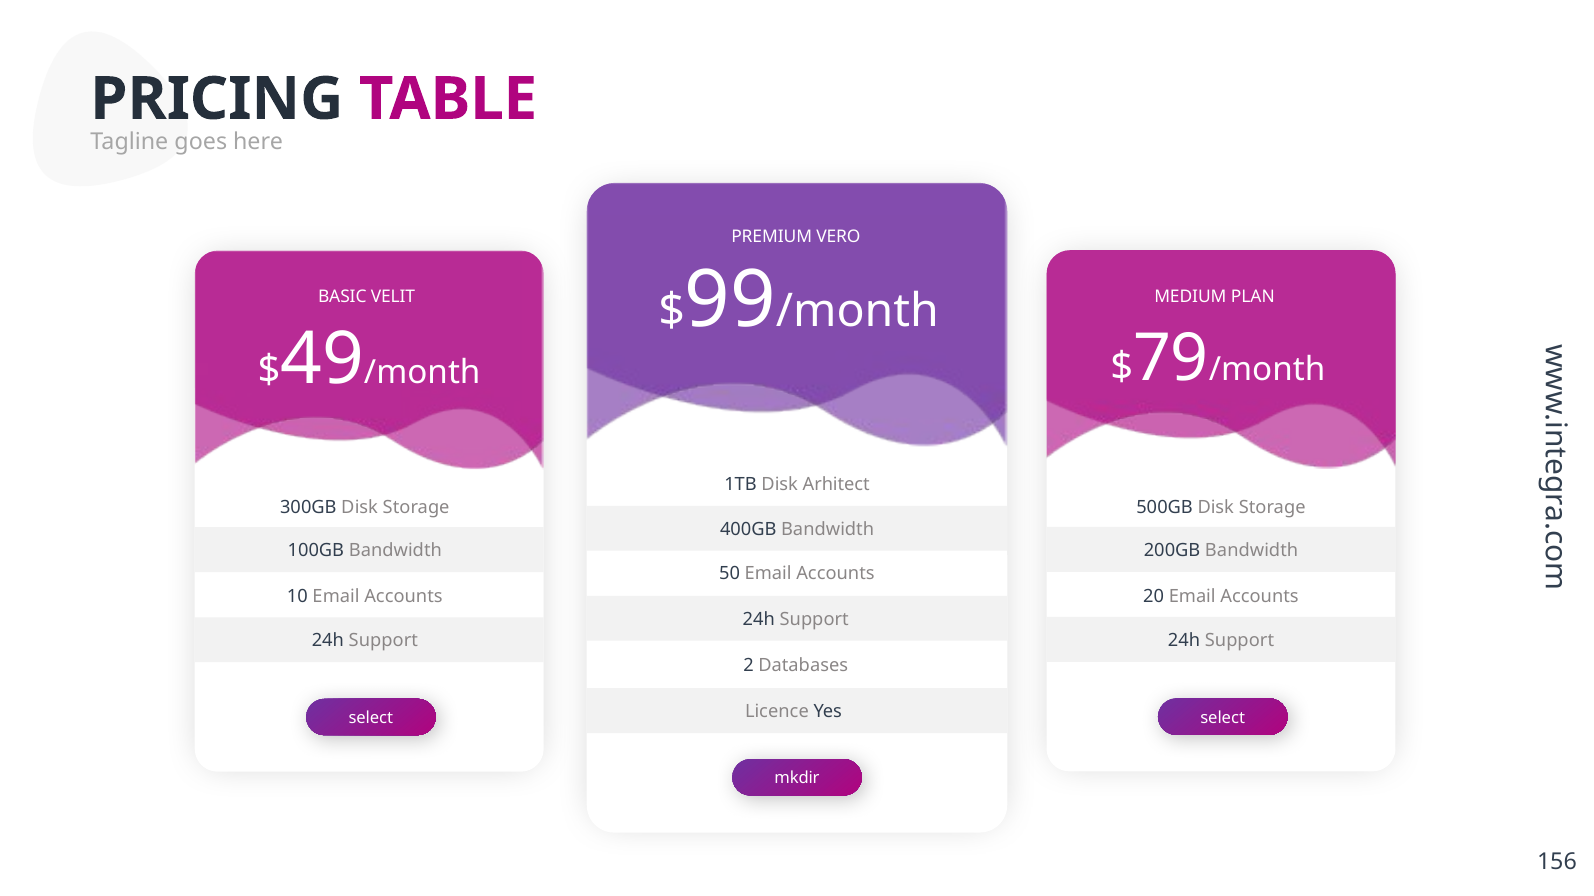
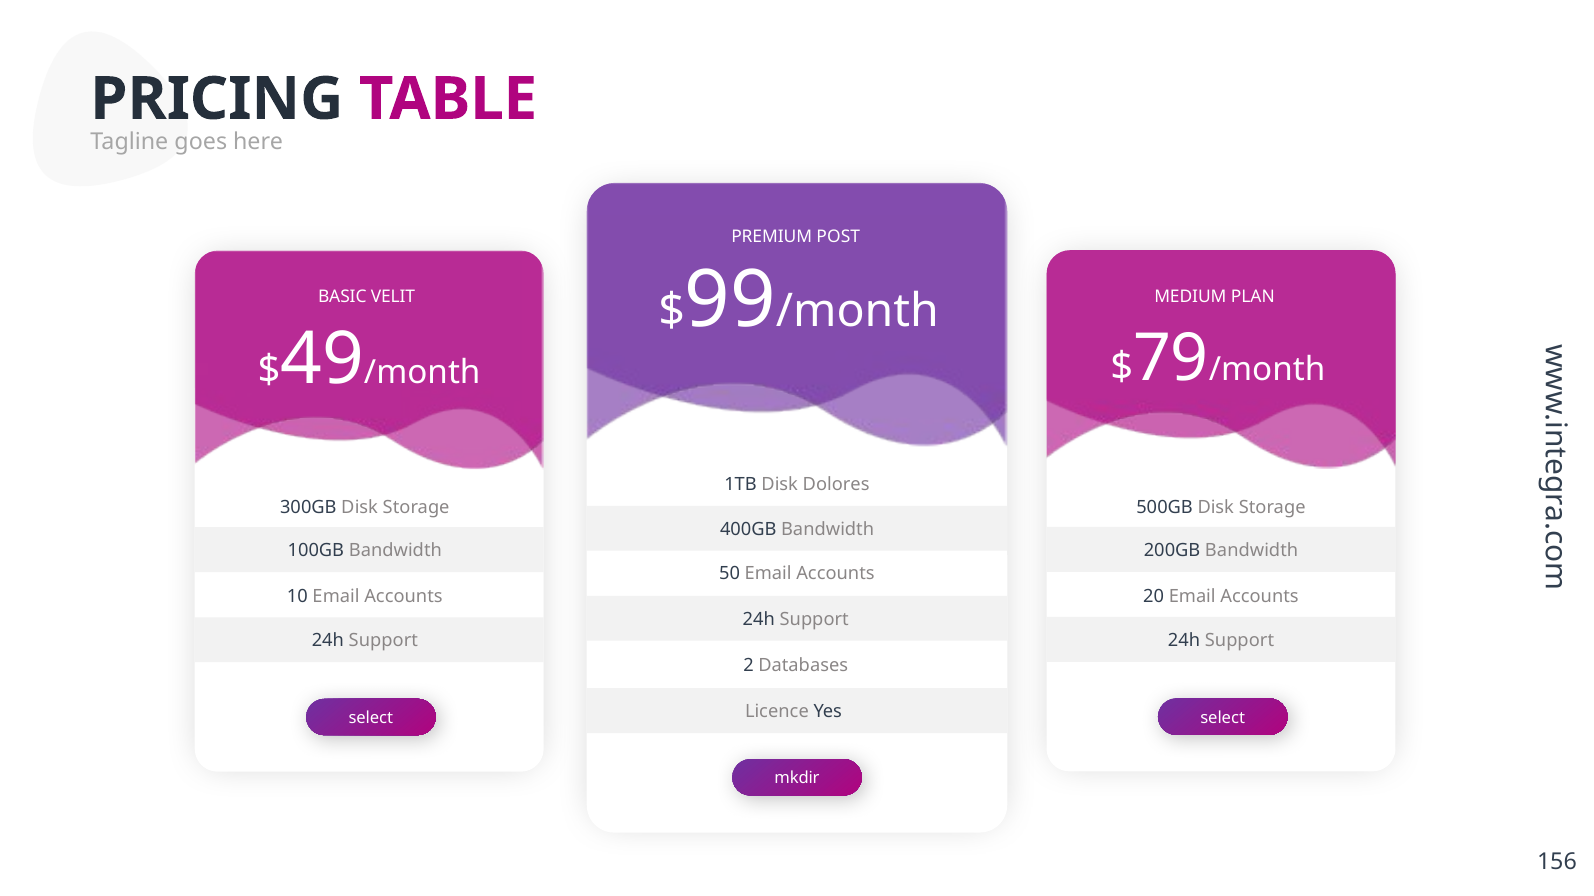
VERO: VERO -> POST (838, 237)
Arhitect: Arhitect -> Dolores (836, 485)
